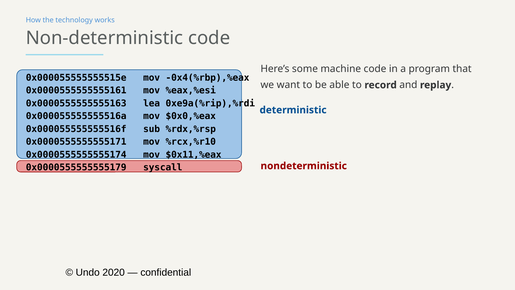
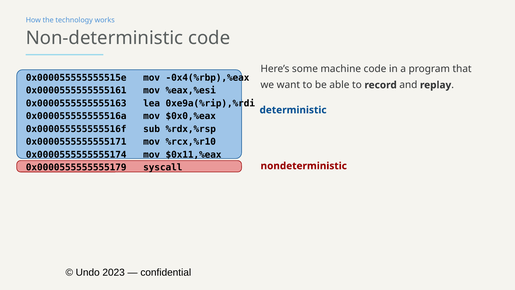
2020: 2020 -> 2023 (114, 272)
